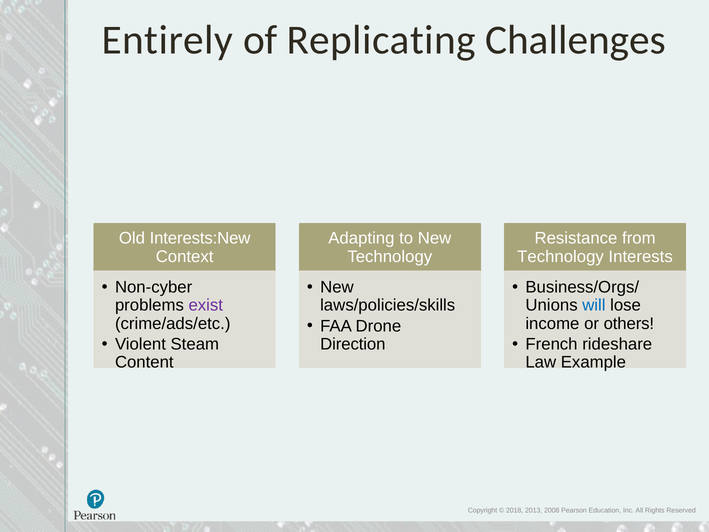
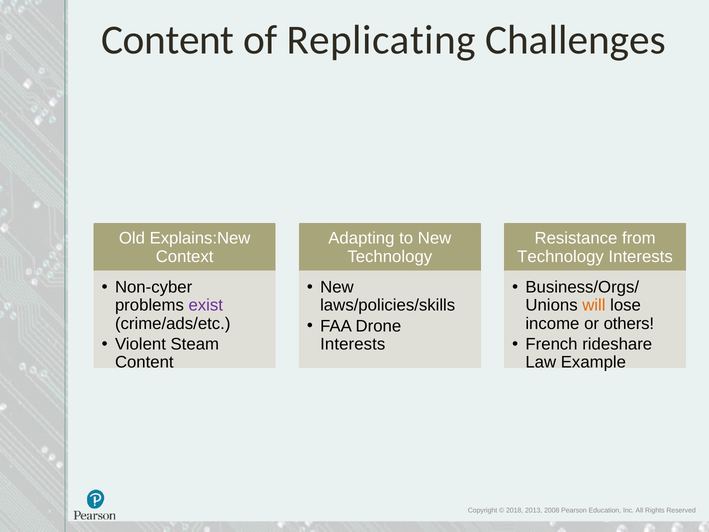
Entirely: Entirely -> Content (168, 40)
Interests:New: Interests:New -> Explains:New (200, 238)
will colour: blue -> orange (594, 305)
Direction: Direction -> Interests (353, 344)
